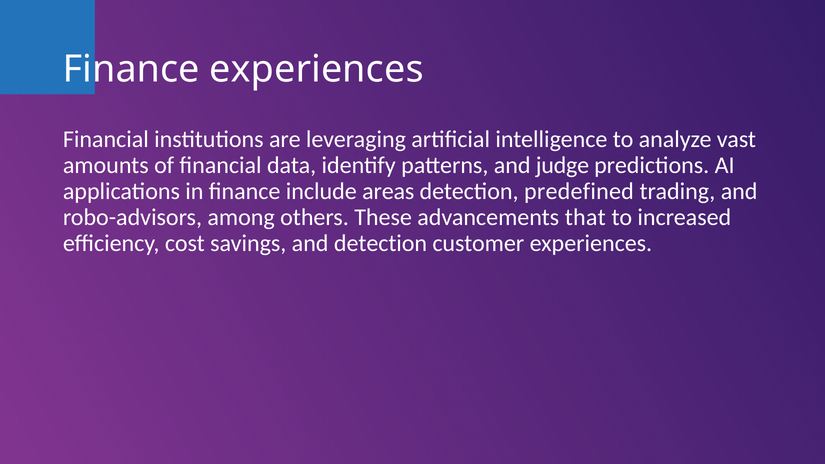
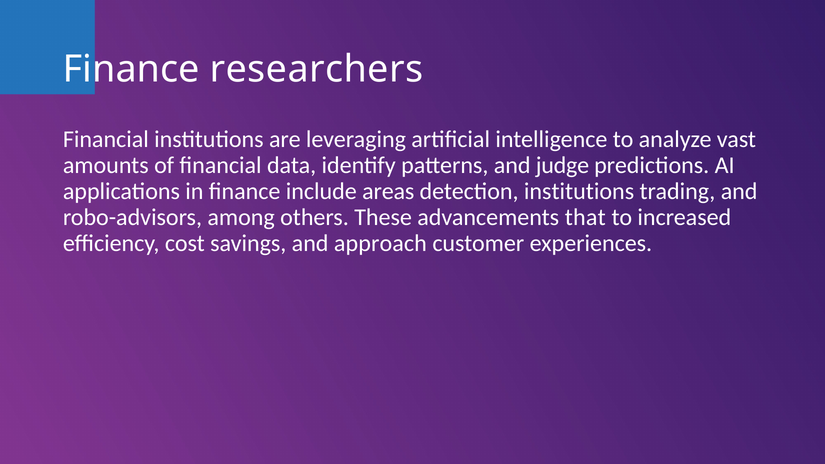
Finance experiences: experiences -> researchers (316, 69)
detection predefined: predefined -> institutions (579, 191)
and detection: detection -> approach (380, 243)
